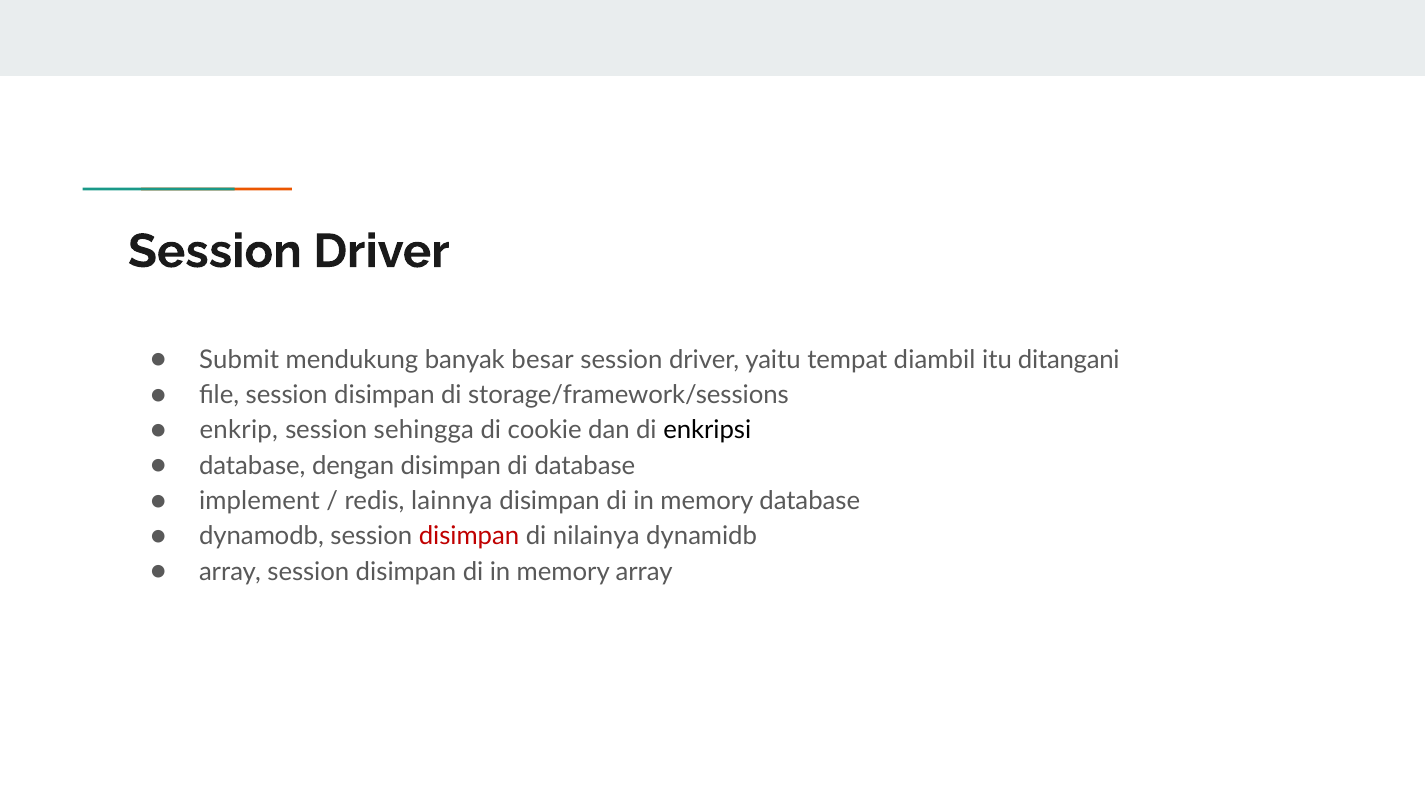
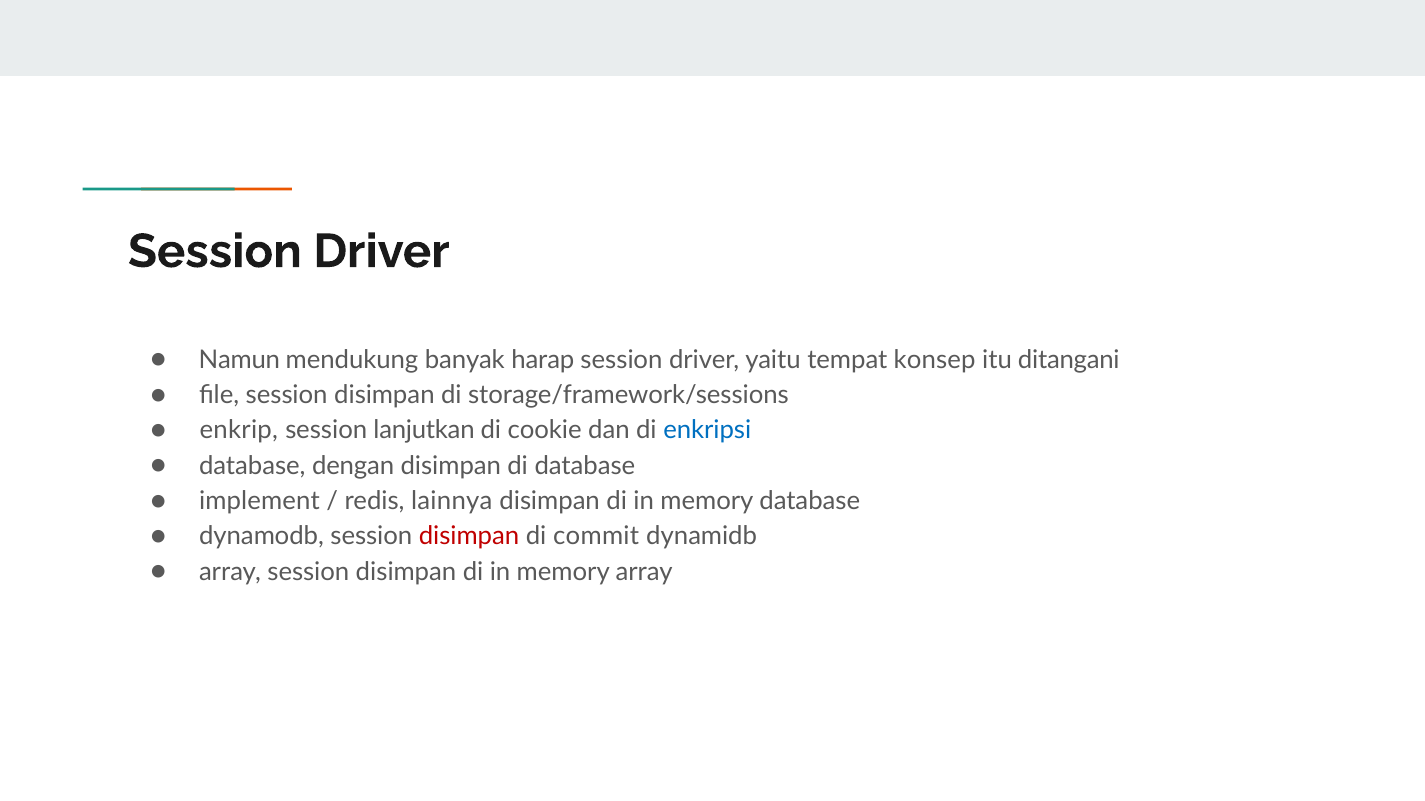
Submit: Submit -> Namun (239, 360)
besar: besar -> harap (543, 360)
diambil: diambil -> konsep (935, 360)
sehingga: sehingga -> lanjutkan (424, 431)
enkripsi colour: black -> blue (707, 431)
nilainya: nilainya -> commit (596, 537)
